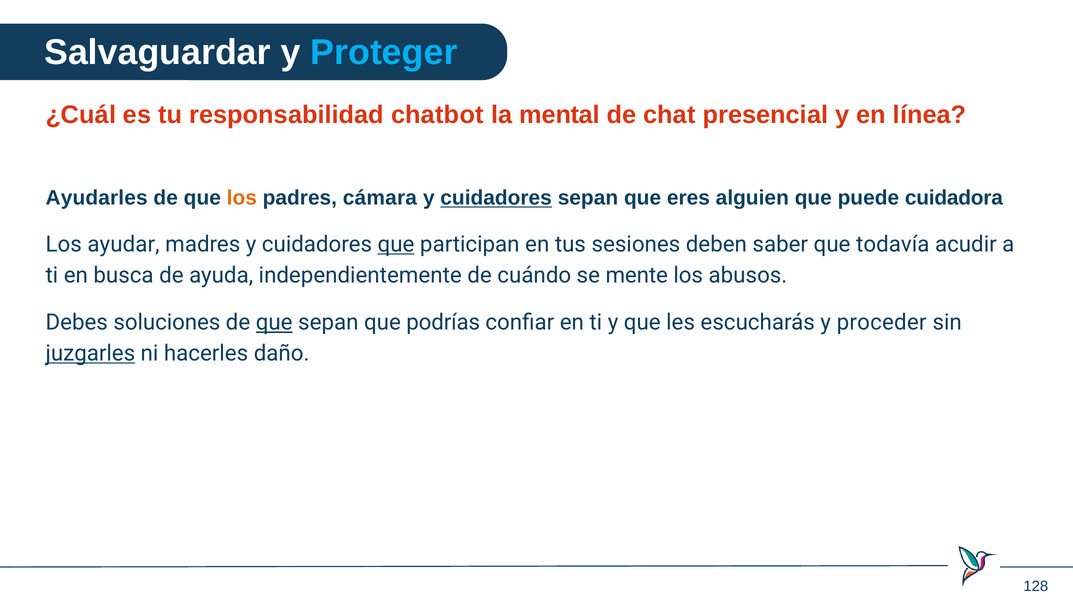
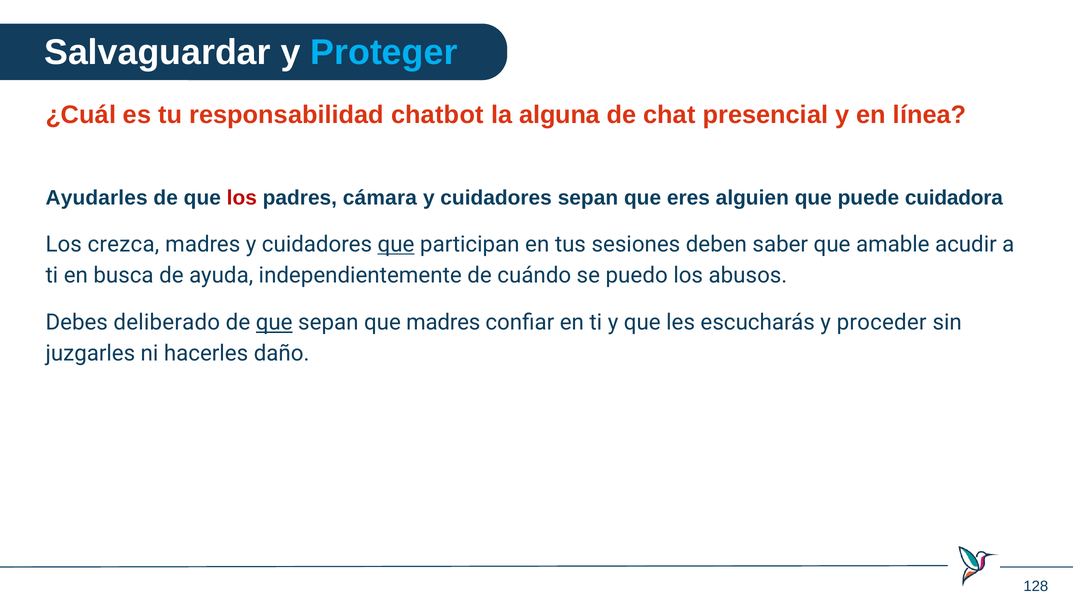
mental: mental -> alguna (560, 115)
los colour: orange -> red (242, 198)
cuidadores underline: present -> none (496, 198)
ayudar: ayudar -> crezca (123, 244)
todavía: todavía -> amable (893, 244)
mente: mente -> puedo (637, 275)
soluciones: soluciones -> deliberado (167, 322)
que podrías: podrías -> madres (443, 322)
juzgarles underline: present -> none (90, 353)
